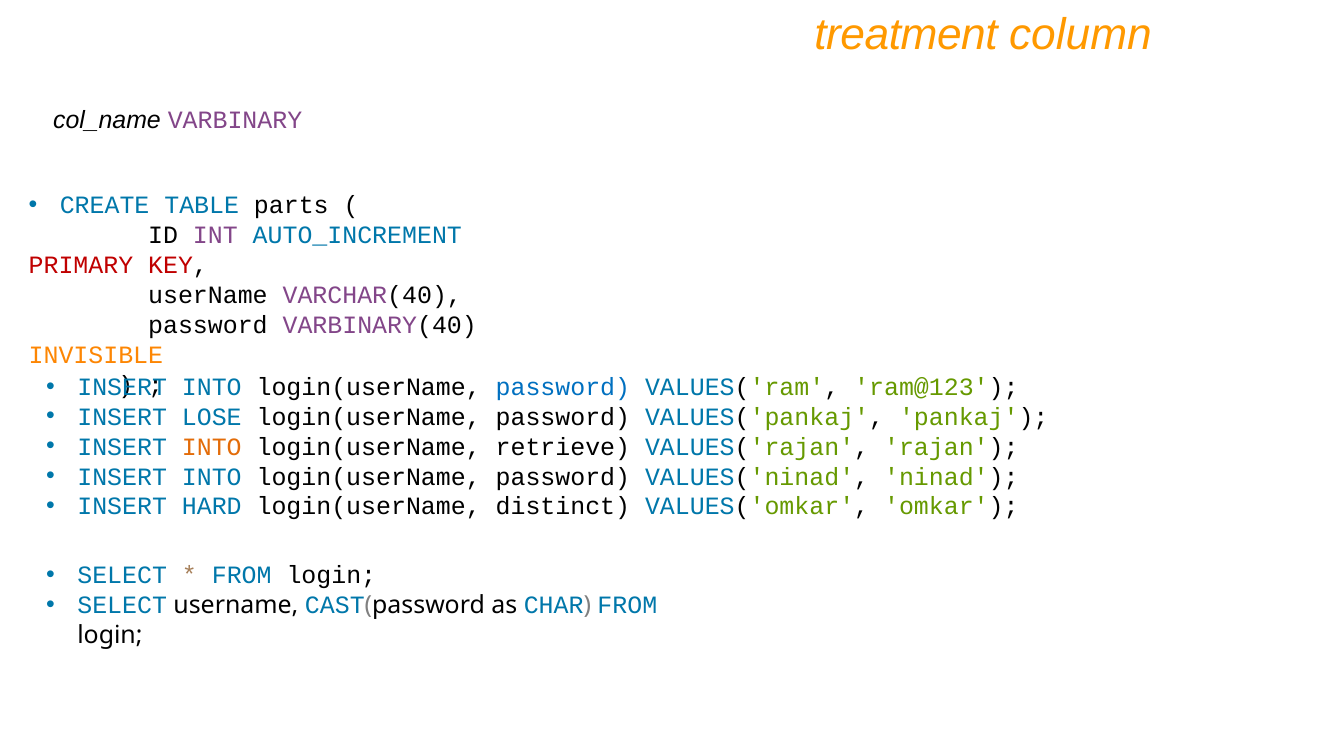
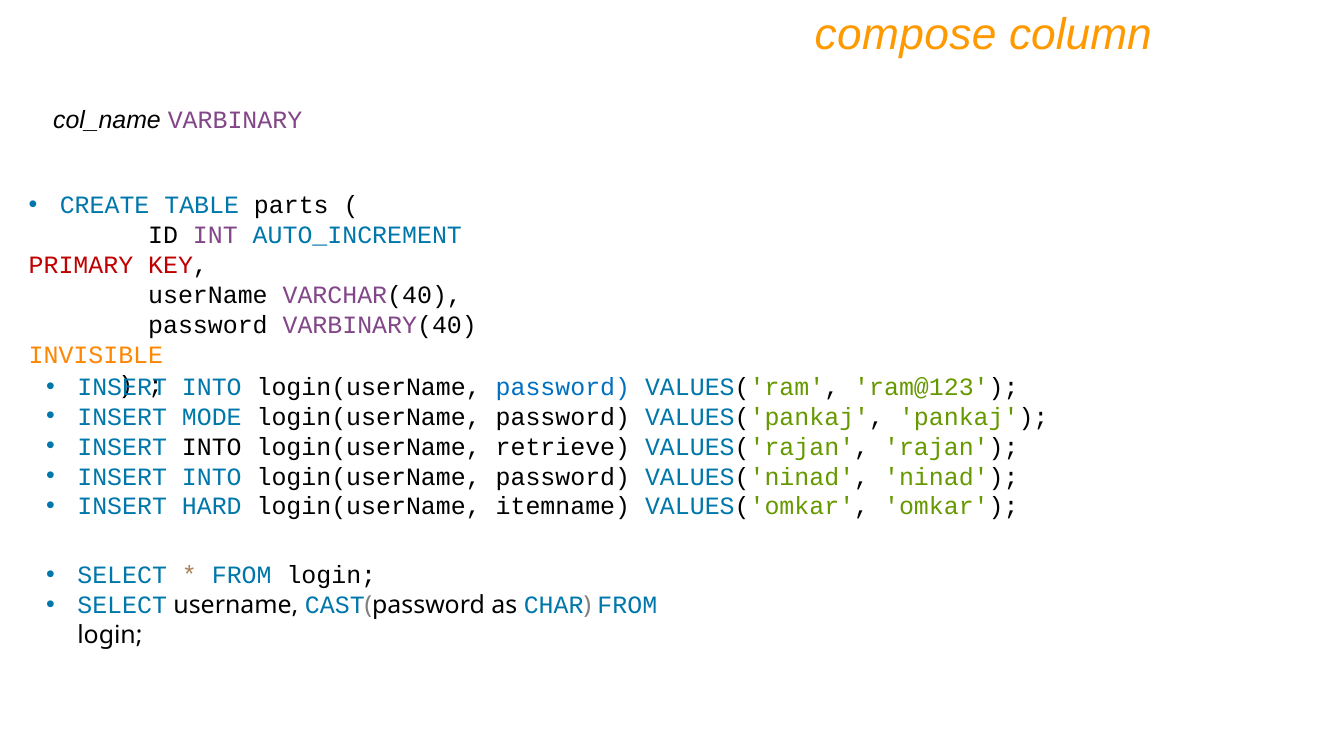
treatment: treatment -> compose (906, 35)
LOSE: LOSE -> MODE (212, 417)
INTO colour: orange -> black (212, 447)
distinct: distinct -> itemname (563, 507)
